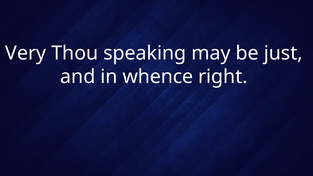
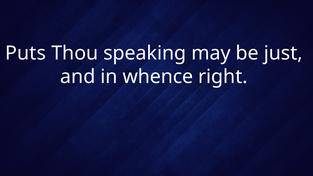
Very: Very -> Puts (26, 53)
